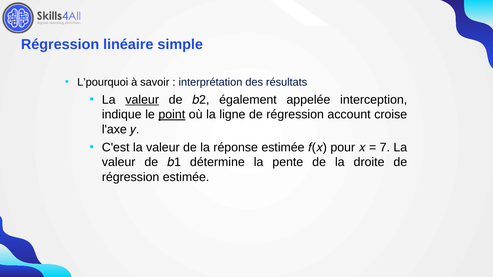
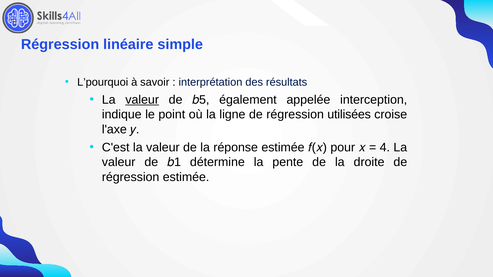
2: 2 -> 5 (204, 100)
point underline: present -> none (172, 115)
account: account -> utilisées (349, 115)
7: 7 -> 4 (385, 148)
